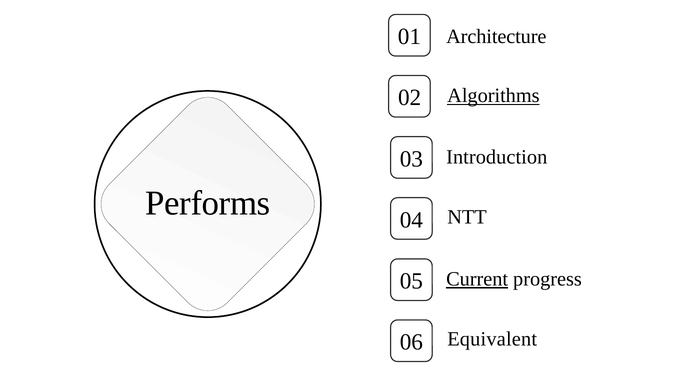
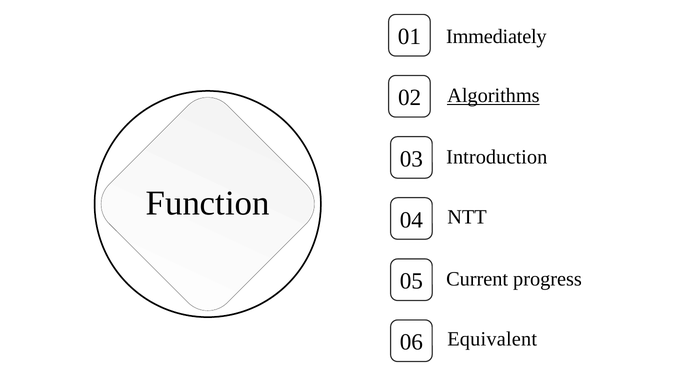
Architecture: Architecture -> Immediately (496, 36)
Performs: Performs -> Function (208, 203)
Current underline: present -> none (477, 279)
